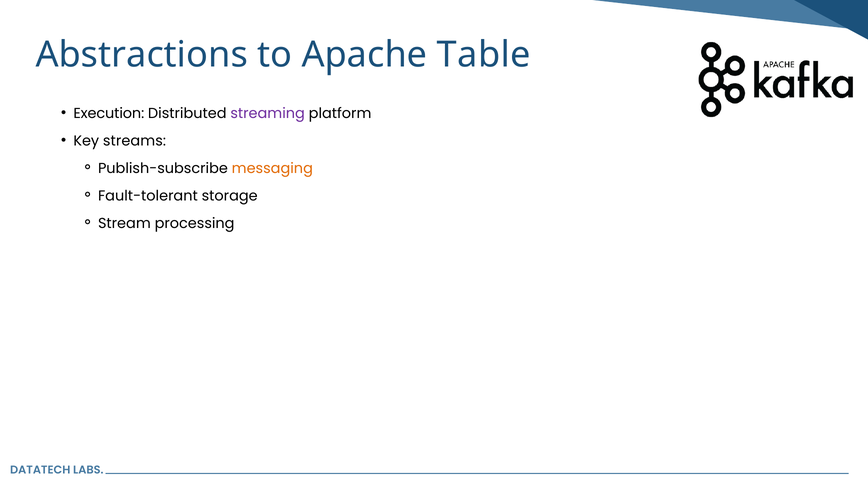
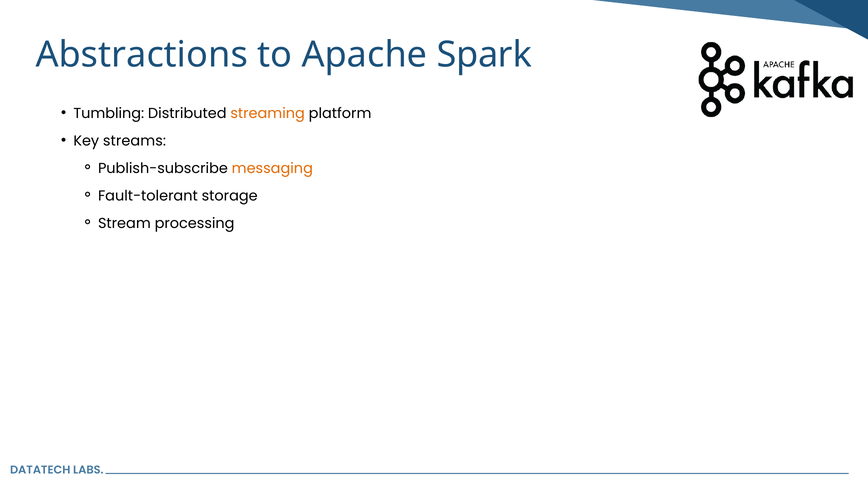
Table: Table -> Spark (484, 55)
Execution: Execution -> Tumbling (109, 114)
streaming colour: purple -> orange (268, 114)
